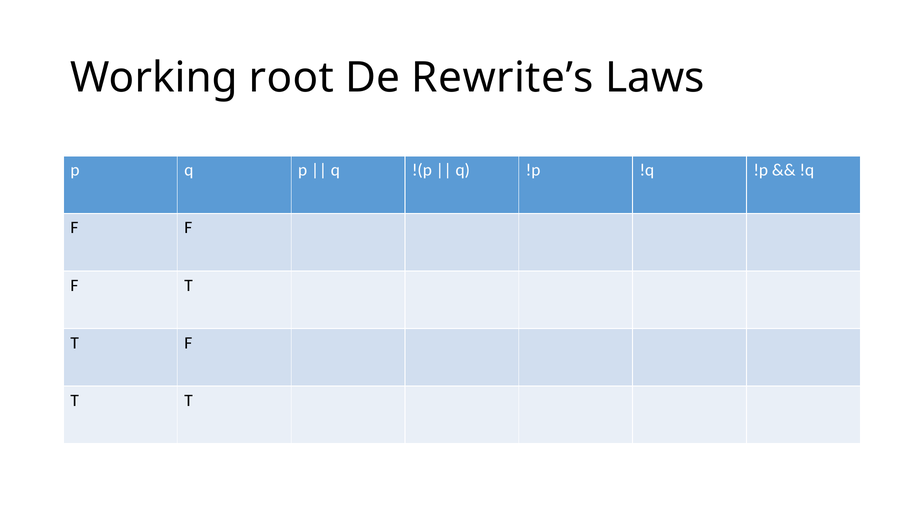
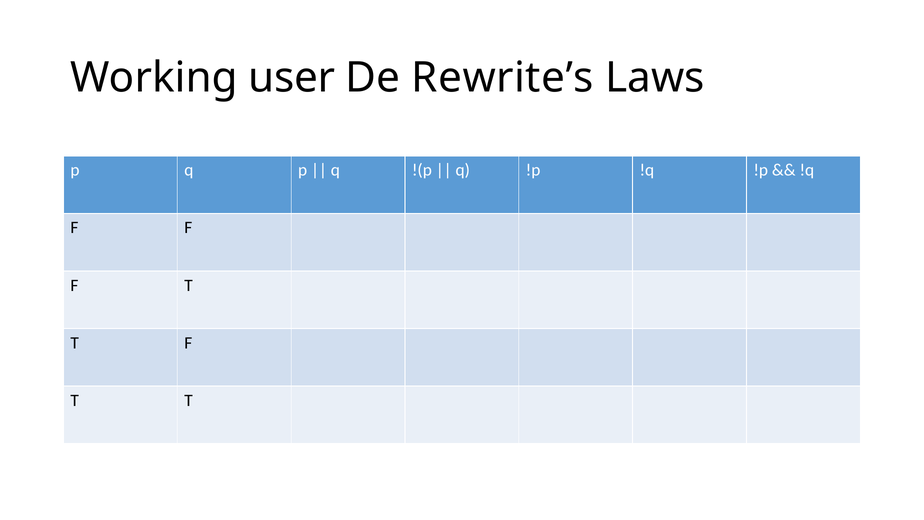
root: root -> user (292, 78)
